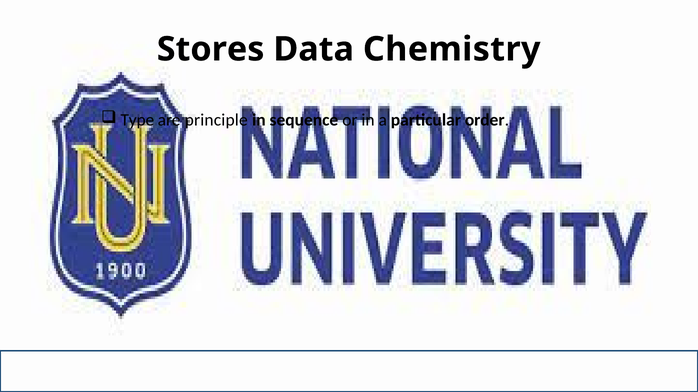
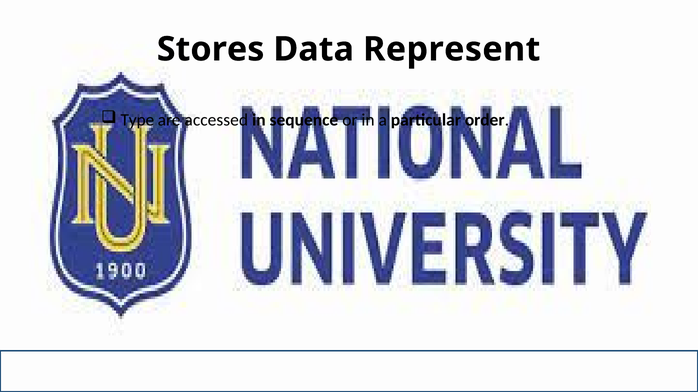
Chemistry: Chemistry -> Represent (452, 49)
principle: principle -> accessed (216, 120)
